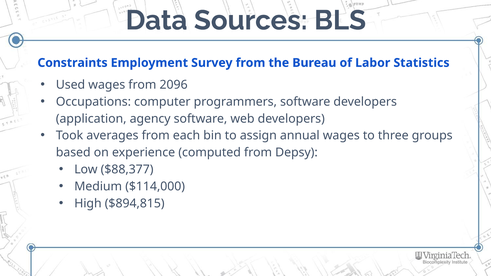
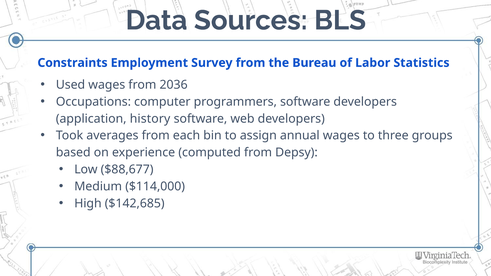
2096: 2096 -> 2036 (174, 85)
agency: agency -> history (150, 119)
$88,377: $88,377 -> $88,677 (127, 170)
$894,815: $894,815 -> $142,685 (135, 203)
